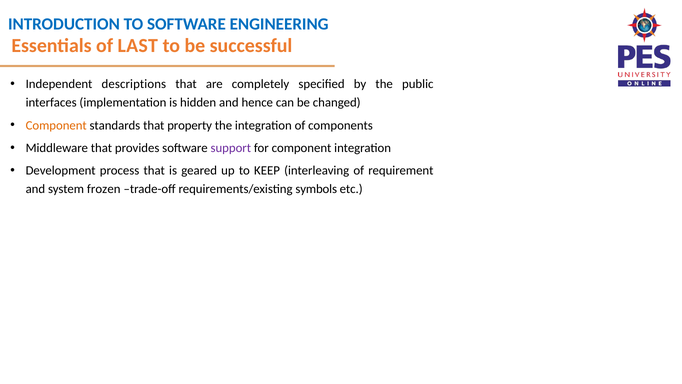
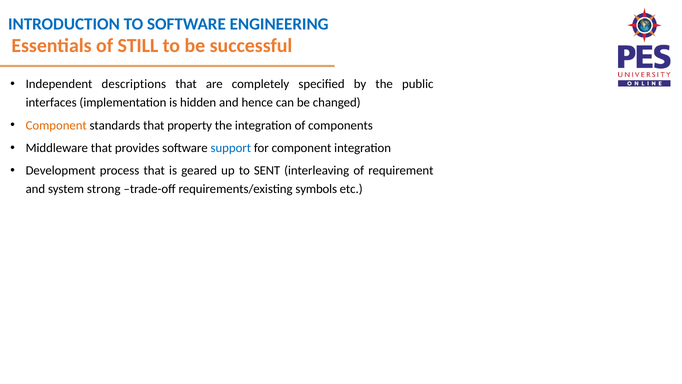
LAST: LAST -> STILL (138, 46)
support colour: purple -> blue (231, 148)
KEEP: KEEP -> SENT (267, 171)
frozen: frozen -> strong (104, 189)
